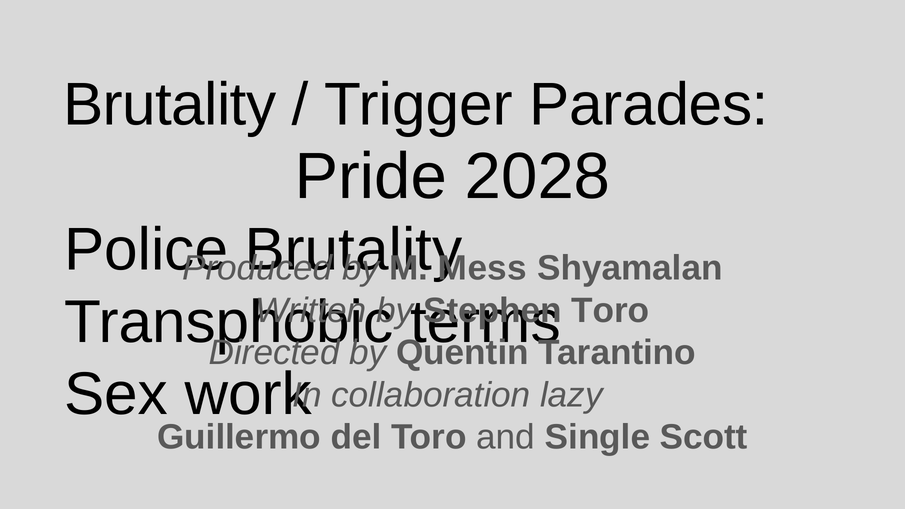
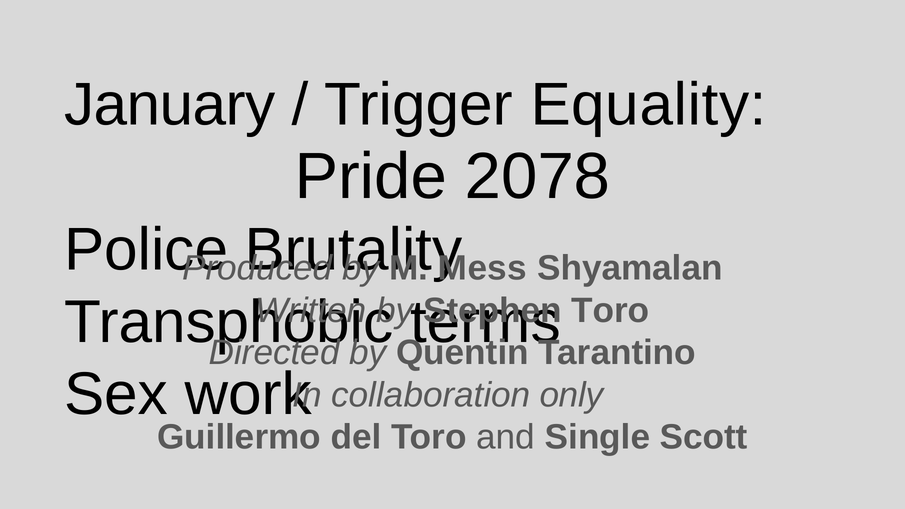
Brutality: Brutality -> January (170, 105)
Parades: Parades -> Equality (649, 105)
2028: 2028 -> 2078 (538, 177)
lazy: lazy -> only (572, 395)
